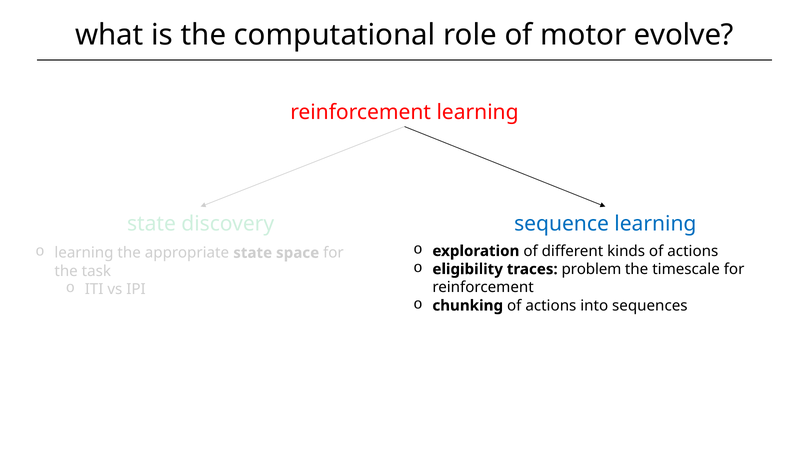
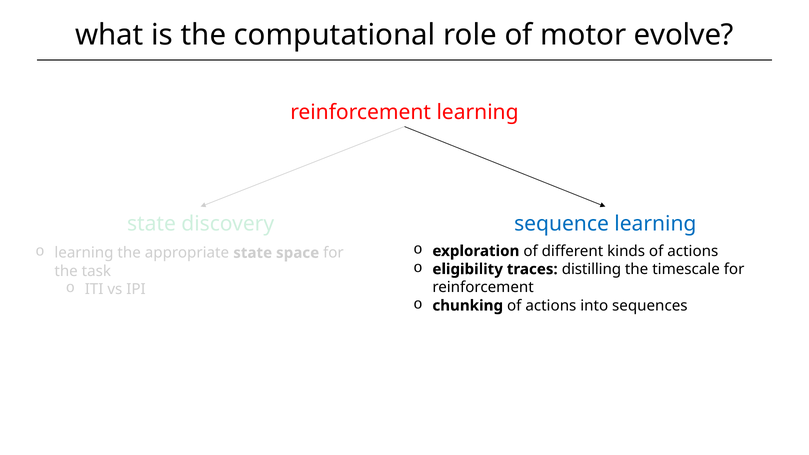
problem: problem -> distilling (591, 269)
